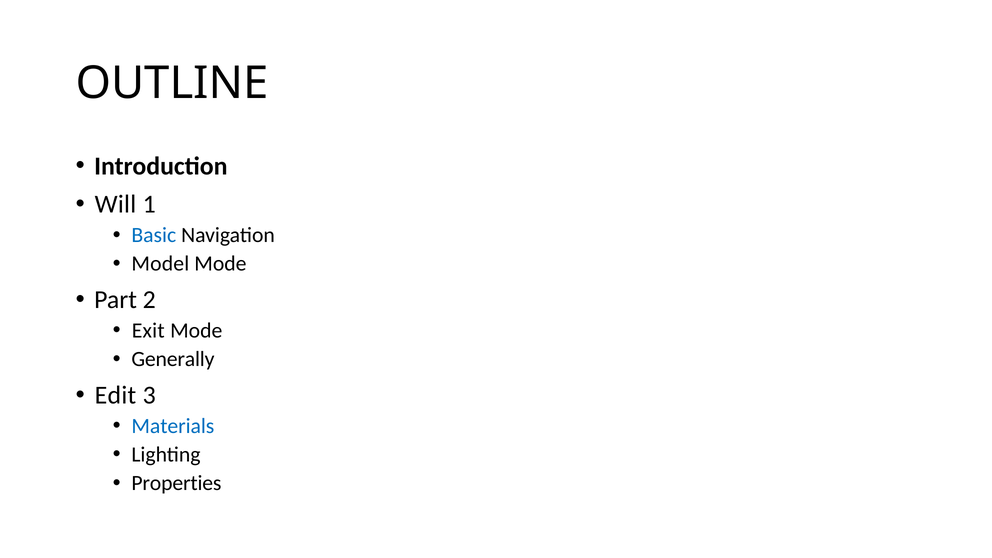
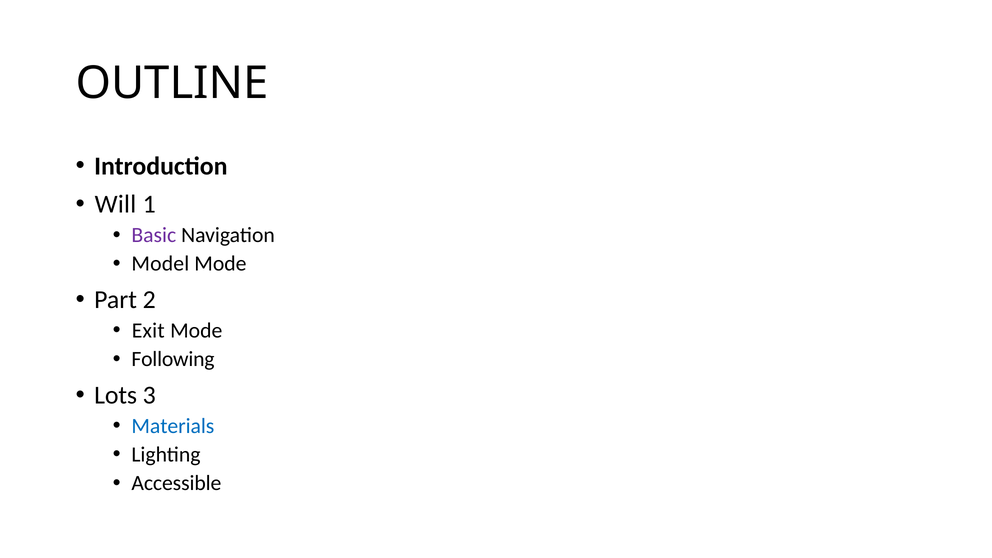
Basic colour: blue -> purple (154, 235)
Generally: Generally -> Following (173, 359)
Edit: Edit -> Lots (116, 395)
Properties: Properties -> Accessible (176, 483)
